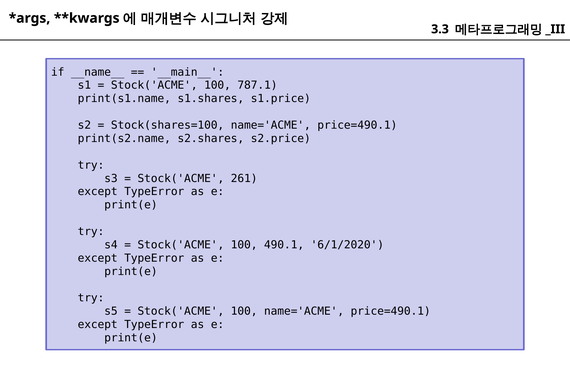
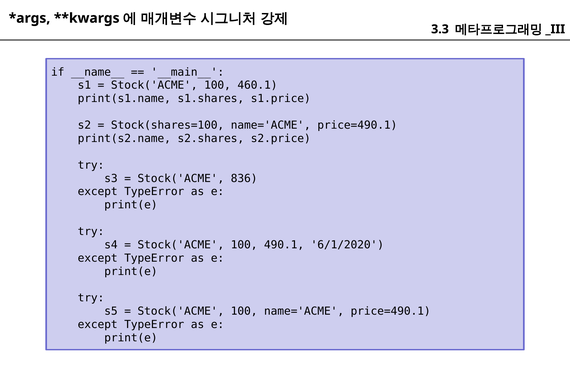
787.1: 787.1 -> 460.1 (257, 85)
261: 261 -> 836 (244, 179)
